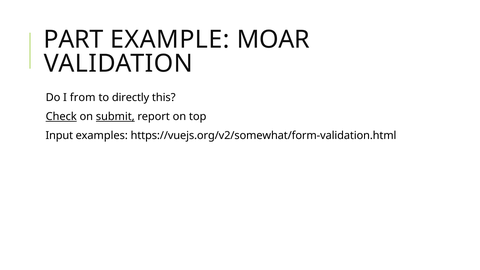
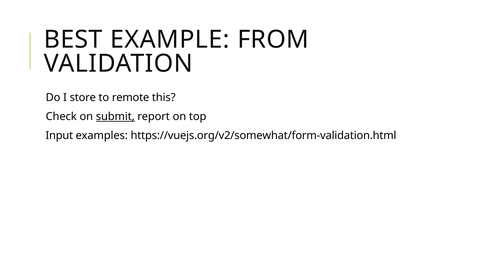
PART: PART -> BEST (73, 39)
MOAR: MOAR -> FROM (273, 39)
from: from -> store (83, 98)
directly: directly -> remote (131, 98)
Check underline: present -> none (61, 117)
